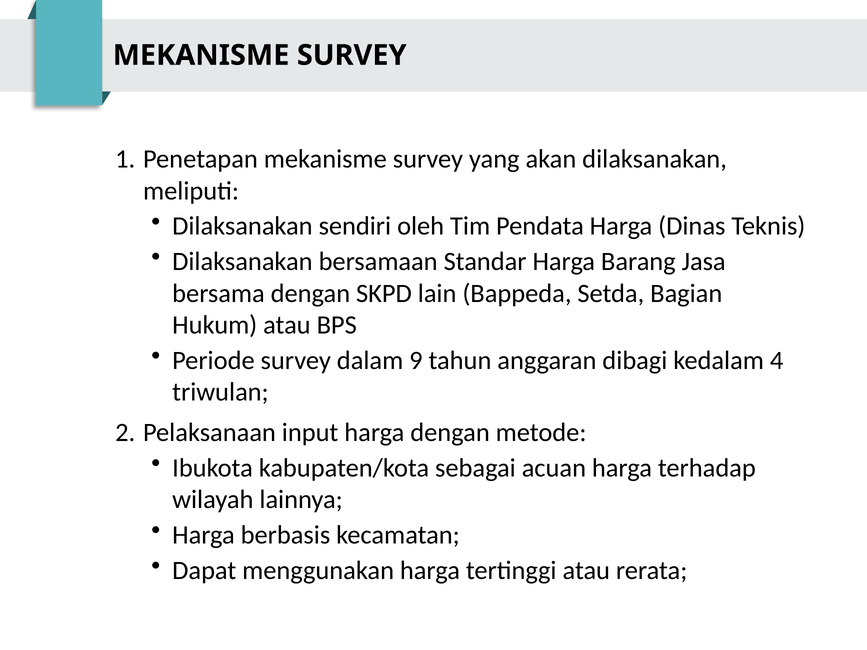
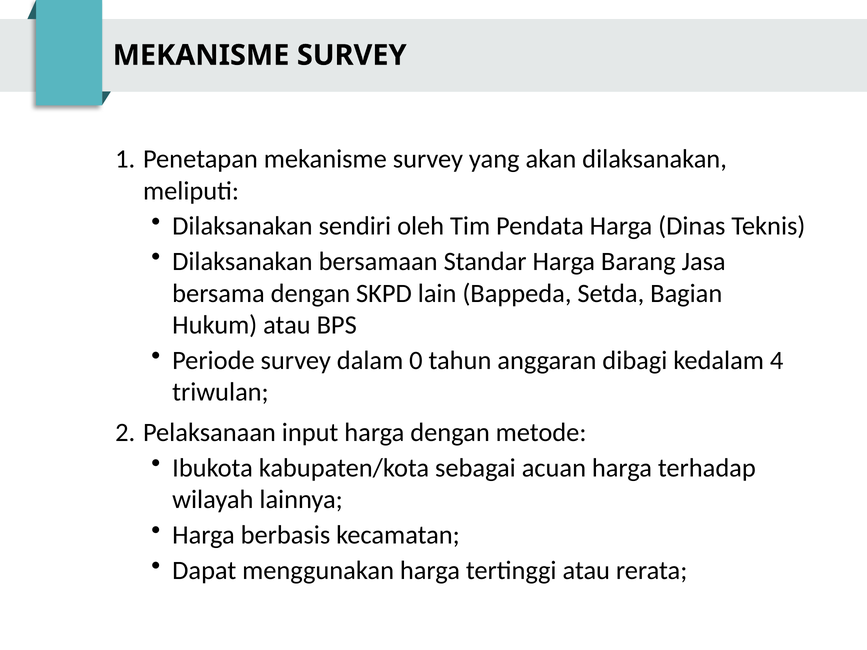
9: 9 -> 0 (416, 361)
